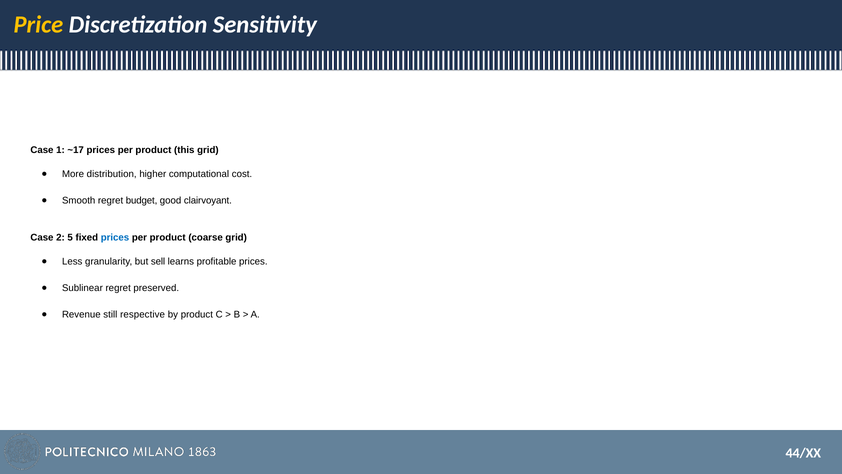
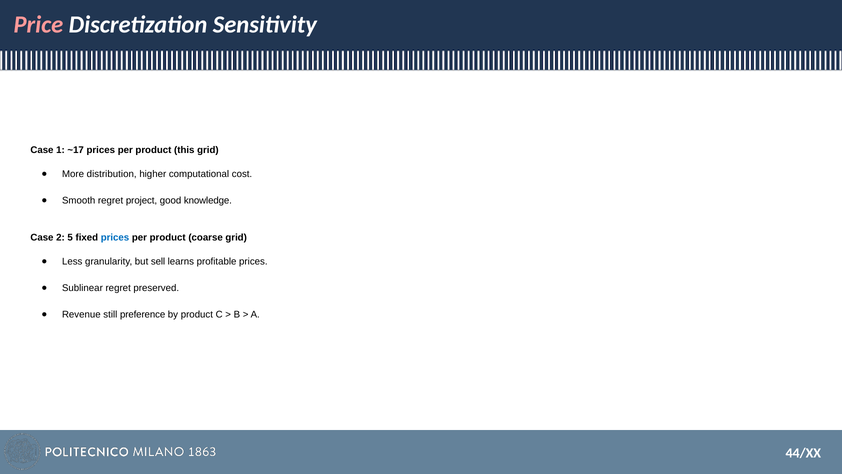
Price colour: yellow -> pink (38, 25)
budget: budget -> project (142, 200)
clairvoyant: clairvoyant -> knowledge (208, 200)
respective: respective -> preference (143, 315)
